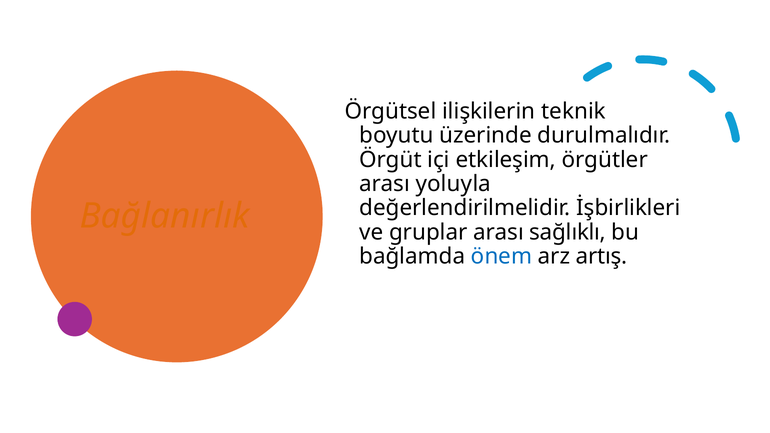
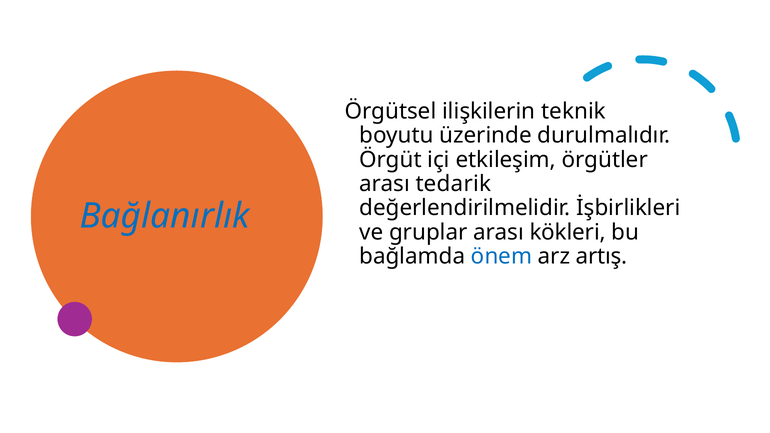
yoluyla: yoluyla -> tedarik (453, 184)
Bağlanırlık colour: orange -> blue (165, 216)
sağlıklı: sağlıklı -> kökleri (568, 232)
